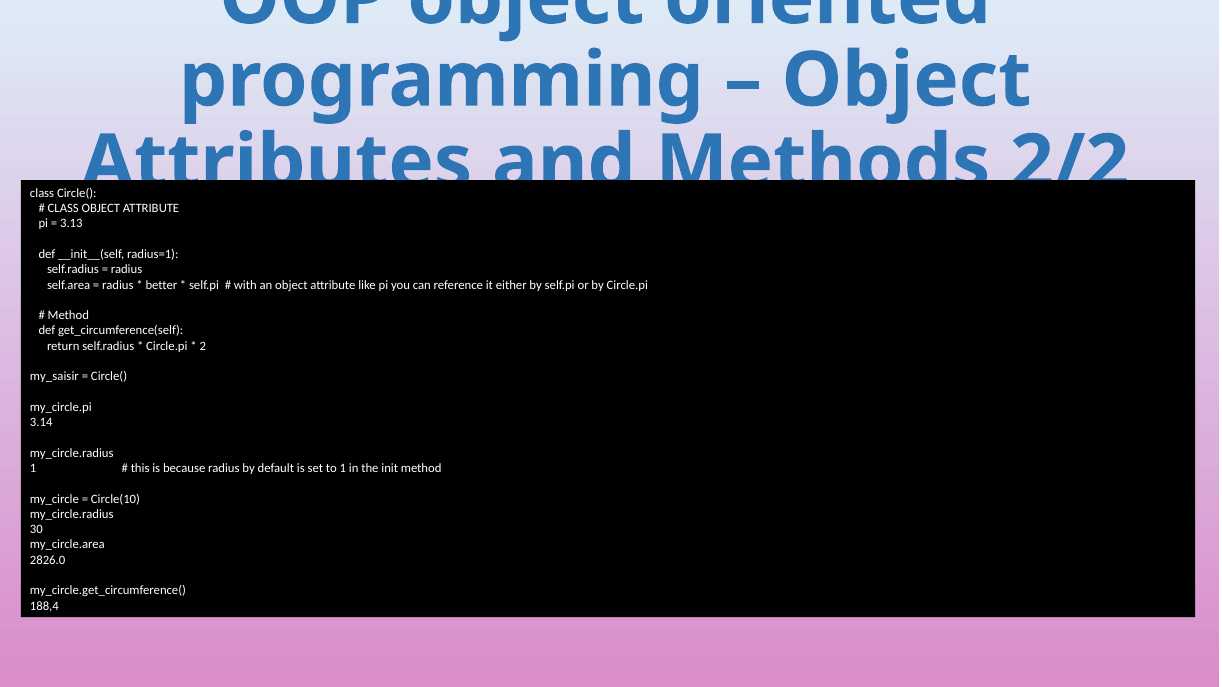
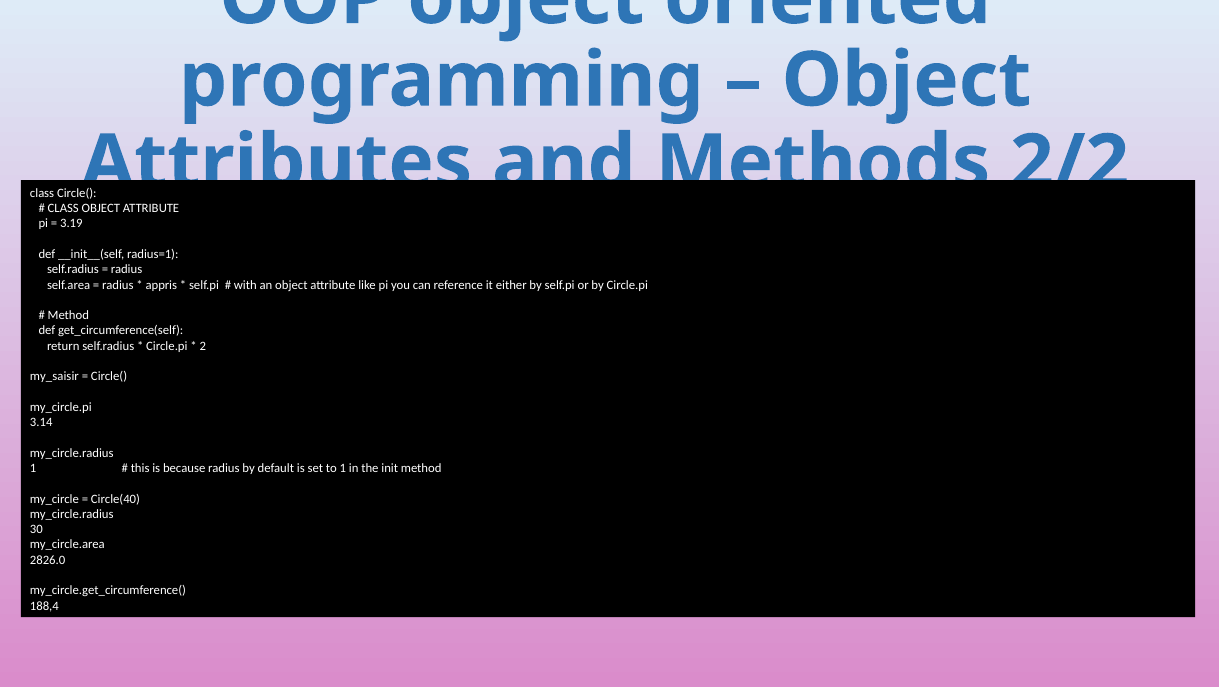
3.13: 3.13 -> 3.19 (71, 224)
better: better -> appris (161, 285)
Circle(10: Circle(10 -> Circle(40 (115, 499)
